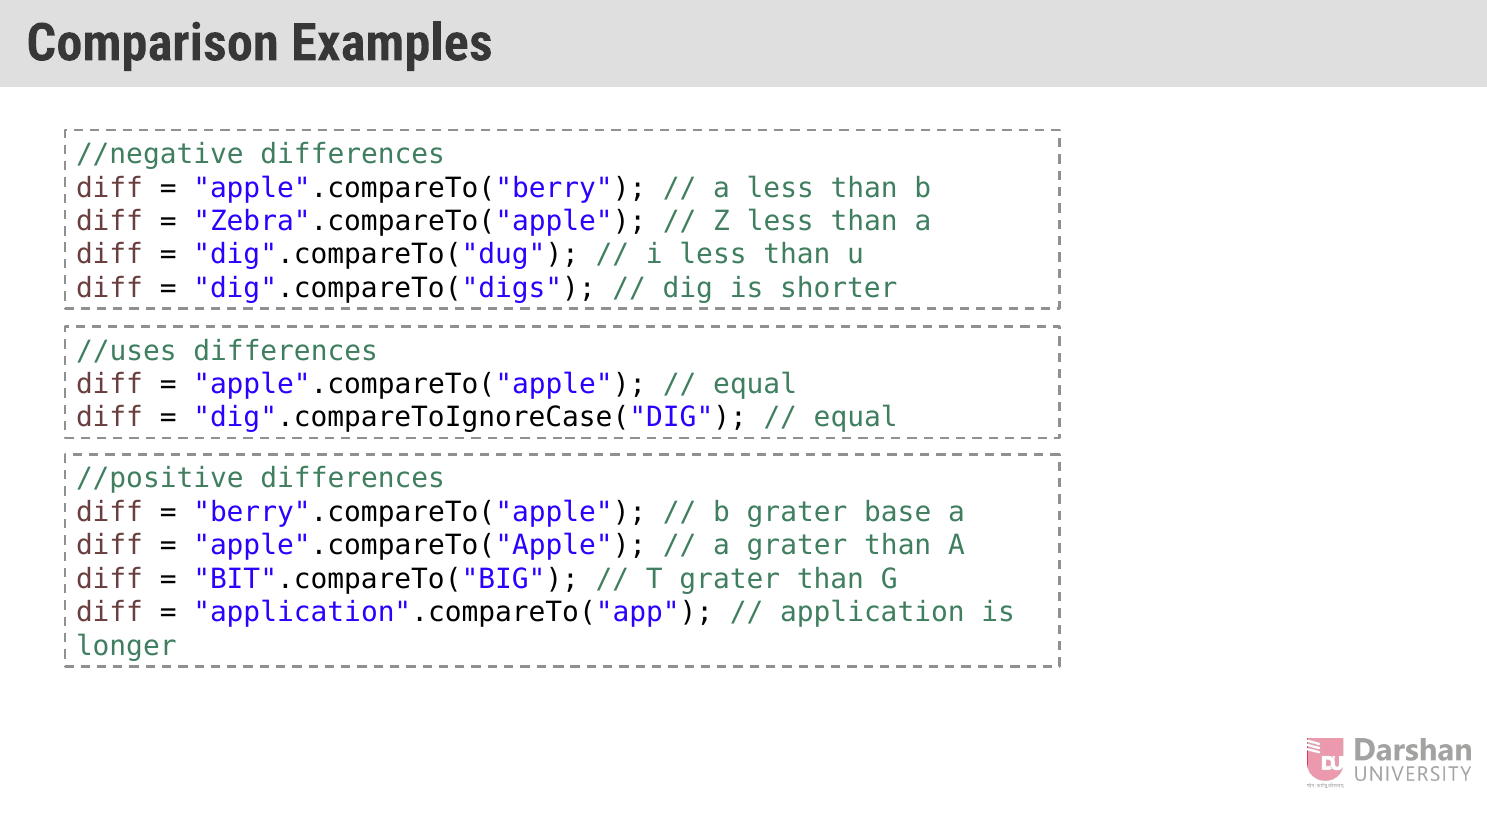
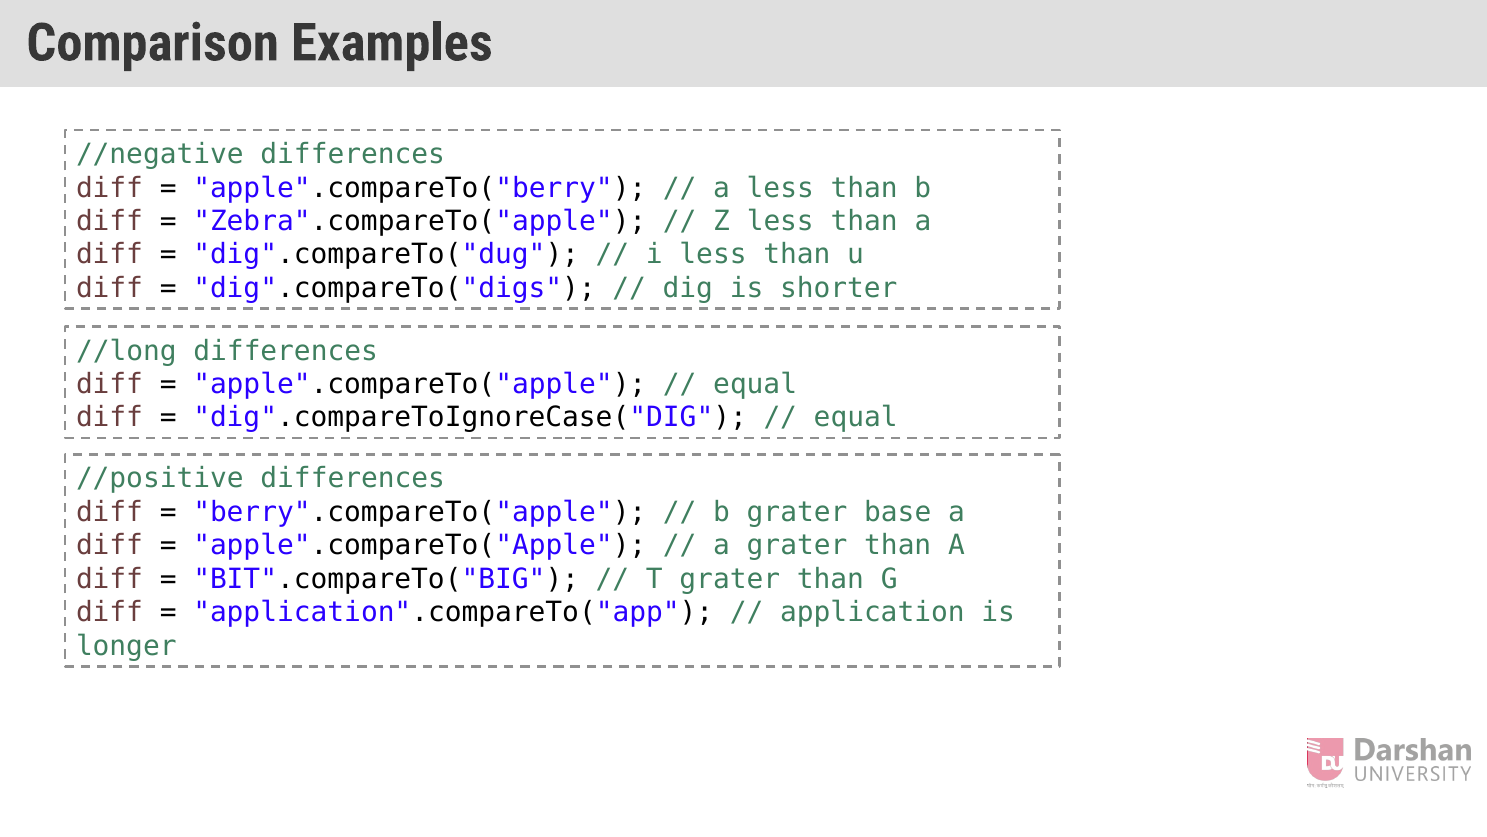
//uses: //uses -> //long (126, 351)
